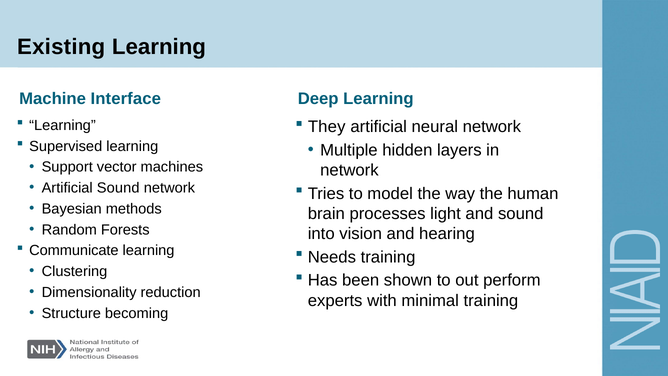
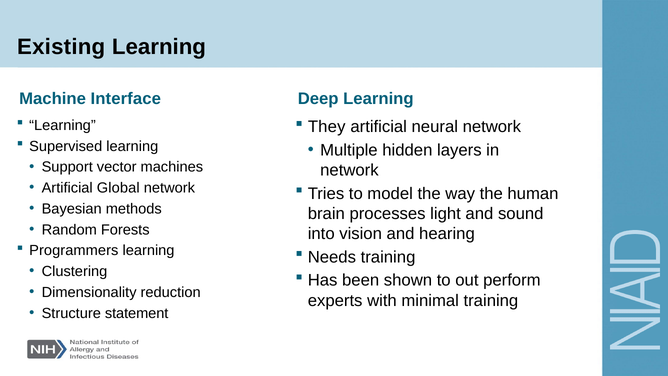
Artificial Sound: Sound -> Global (118, 188)
Communicate: Communicate -> Programmers (74, 250)
becoming: becoming -> statement (137, 313)
